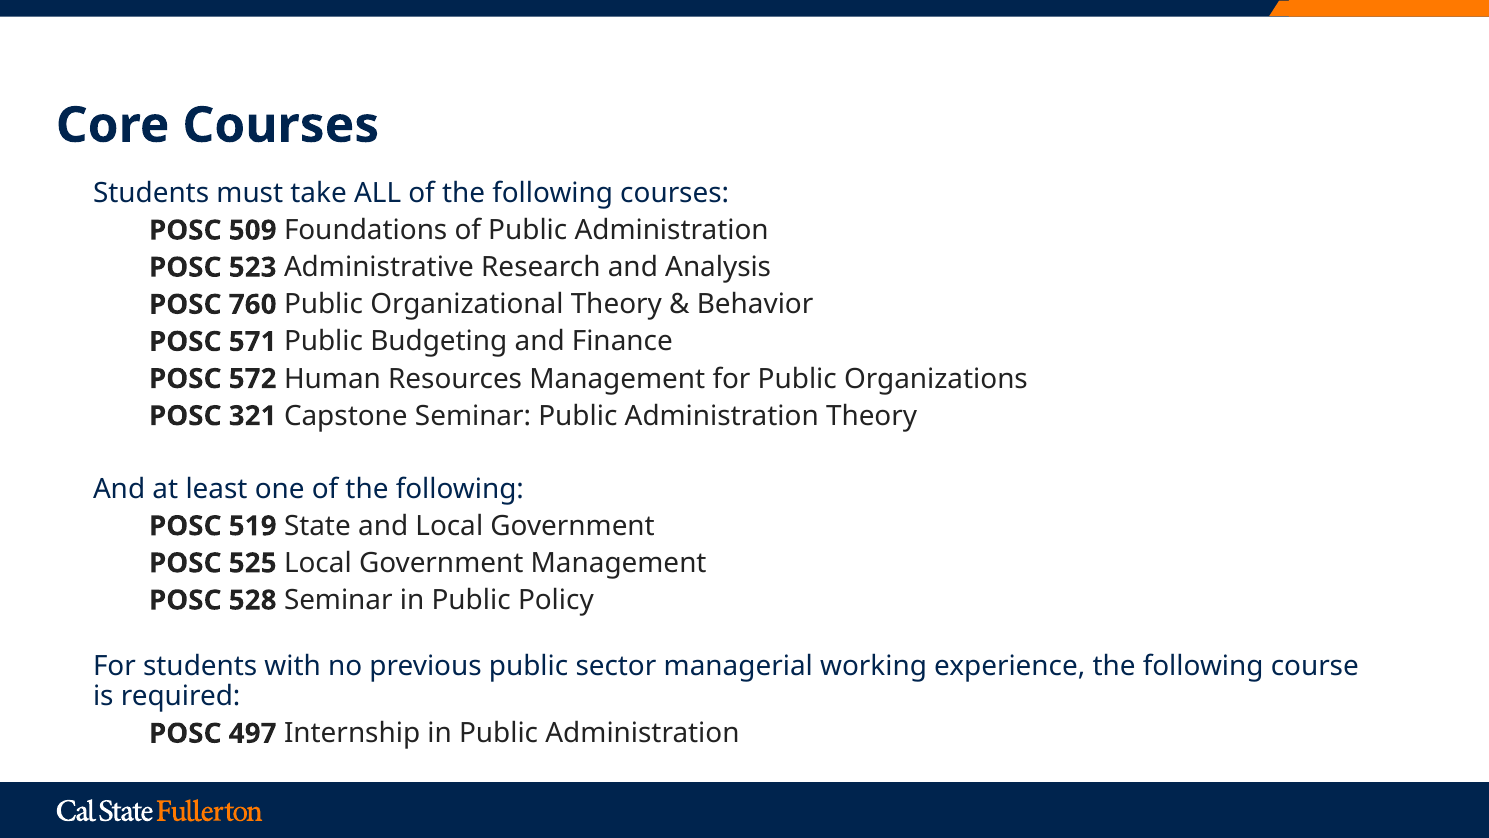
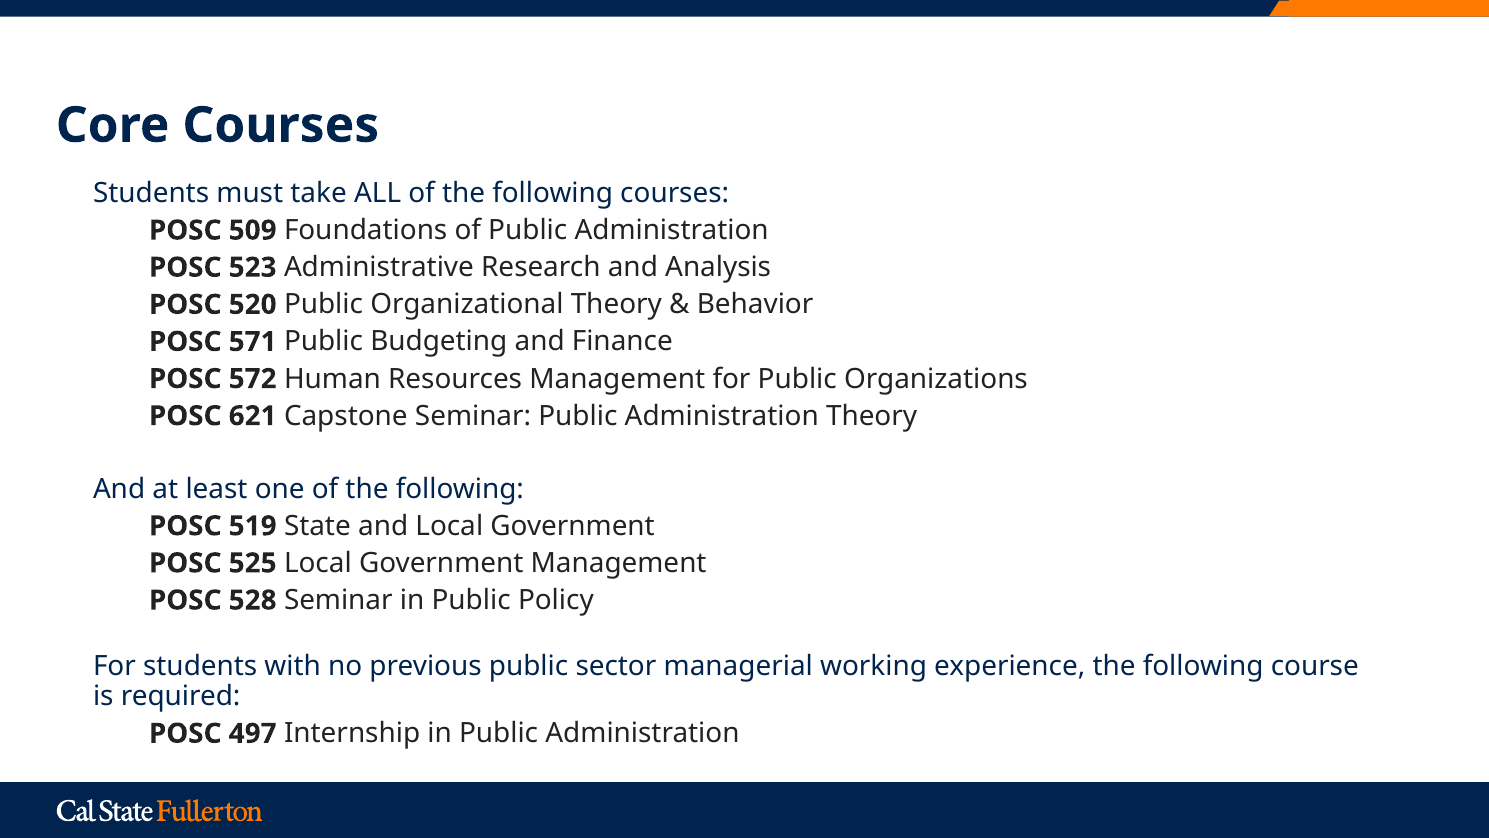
760: 760 -> 520 (253, 304)
321: 321 -> 621 (253, 416)
